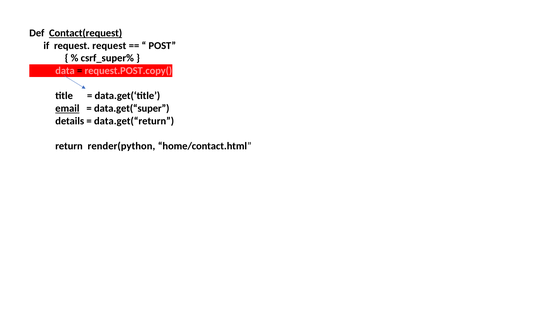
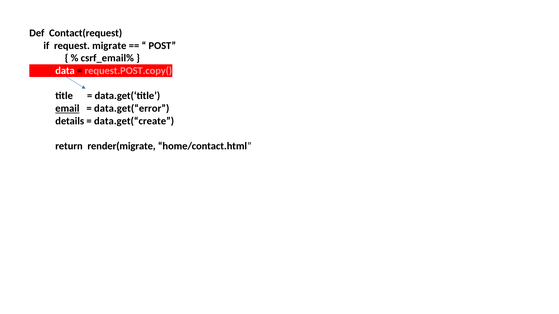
Contact(request underline: present -> none (86, 33)
request request: request -> migrate (109, 46)
csrf_super%: csrf_super% -> csrf_email% (107, 58)
data colour: pink -> white (65, 71)
data.get(“super: data.get(“super -> data.get(“error (132, 109)
data.get(“return: data.get(“return -> data.get(“create (134, 121)
render(python: render(python -> render(migrate (122, 146)
